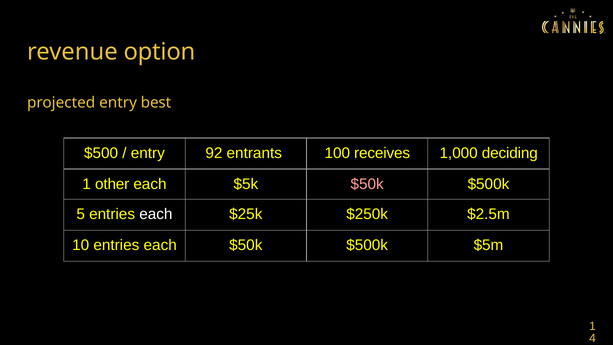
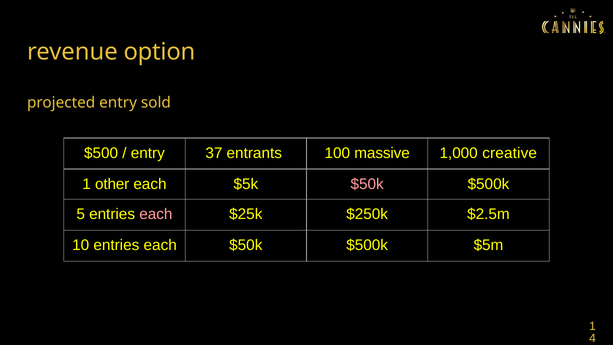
best: best -> sold (156, 102)
92: 92 -> 37 (214, 153)
receives: receives -> massive (382, 153)
deciding: deciding -> creative (510, 153)
each colour: white -> pink (156, 214)
